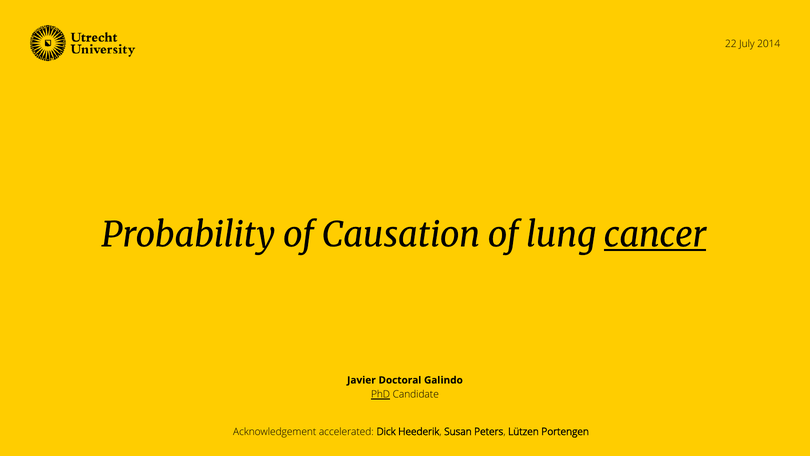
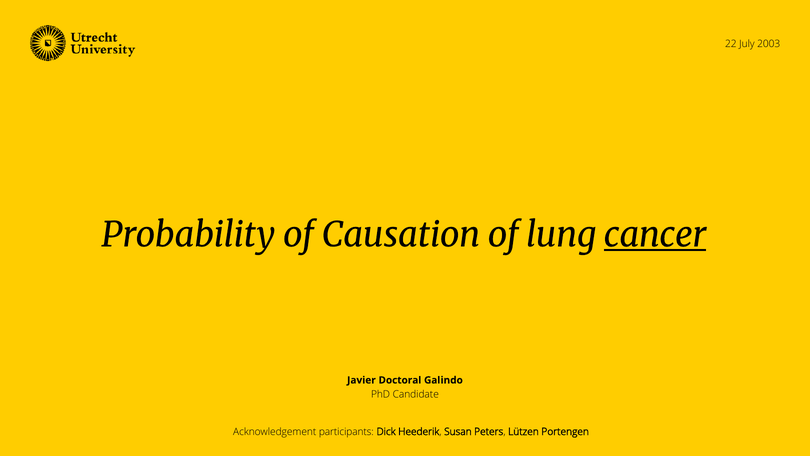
2014: 2014 -> 2003 (769, 44)
PhD underline: present -> none (381, 394)
accelerated: accelerated -> participants (346, 431)
